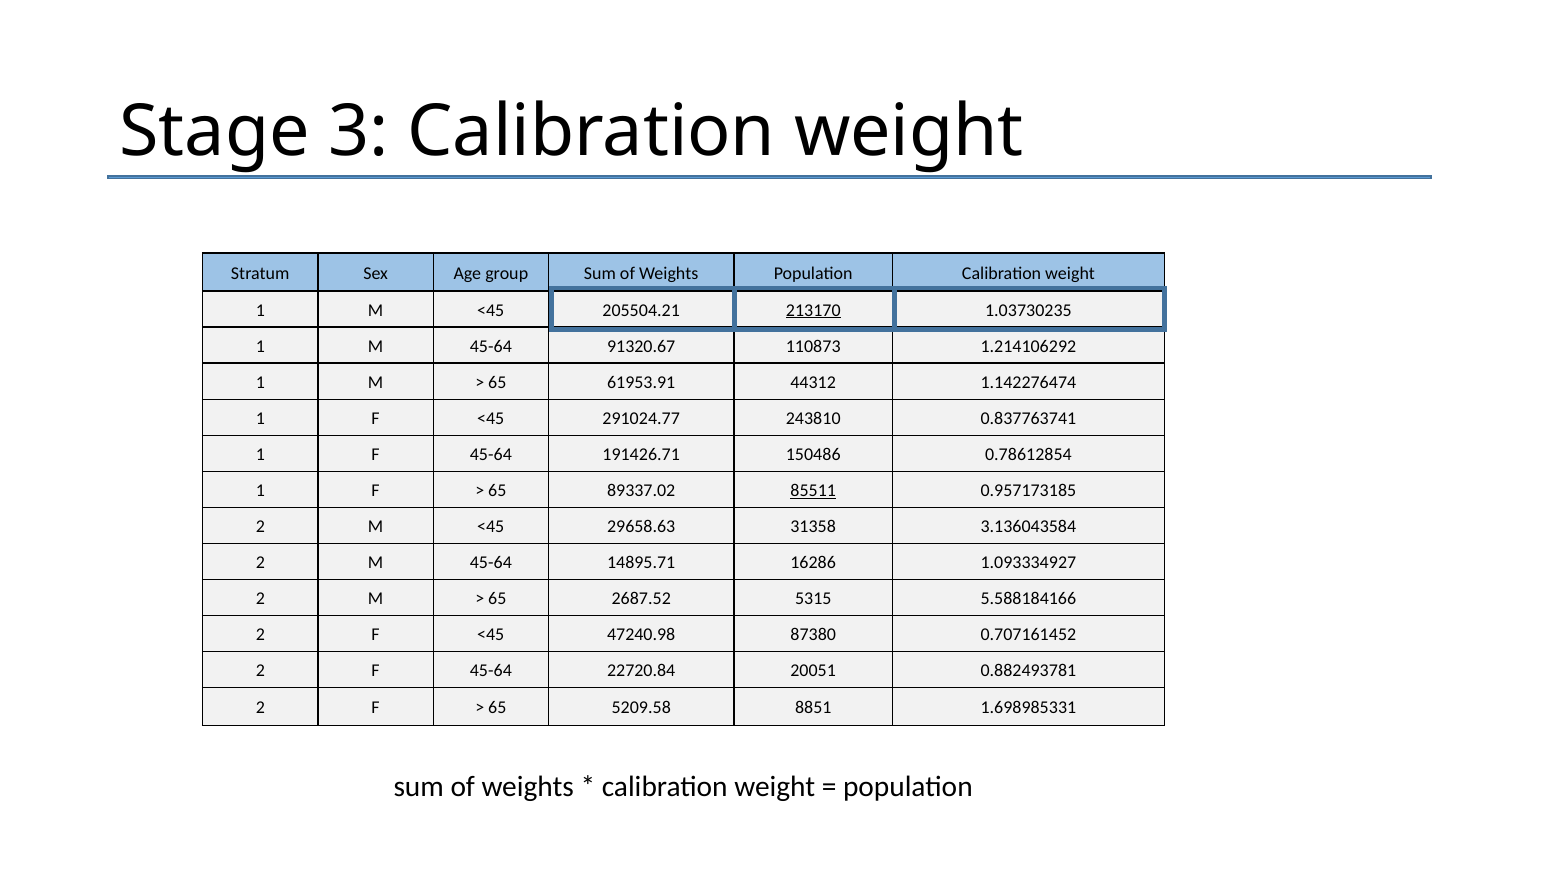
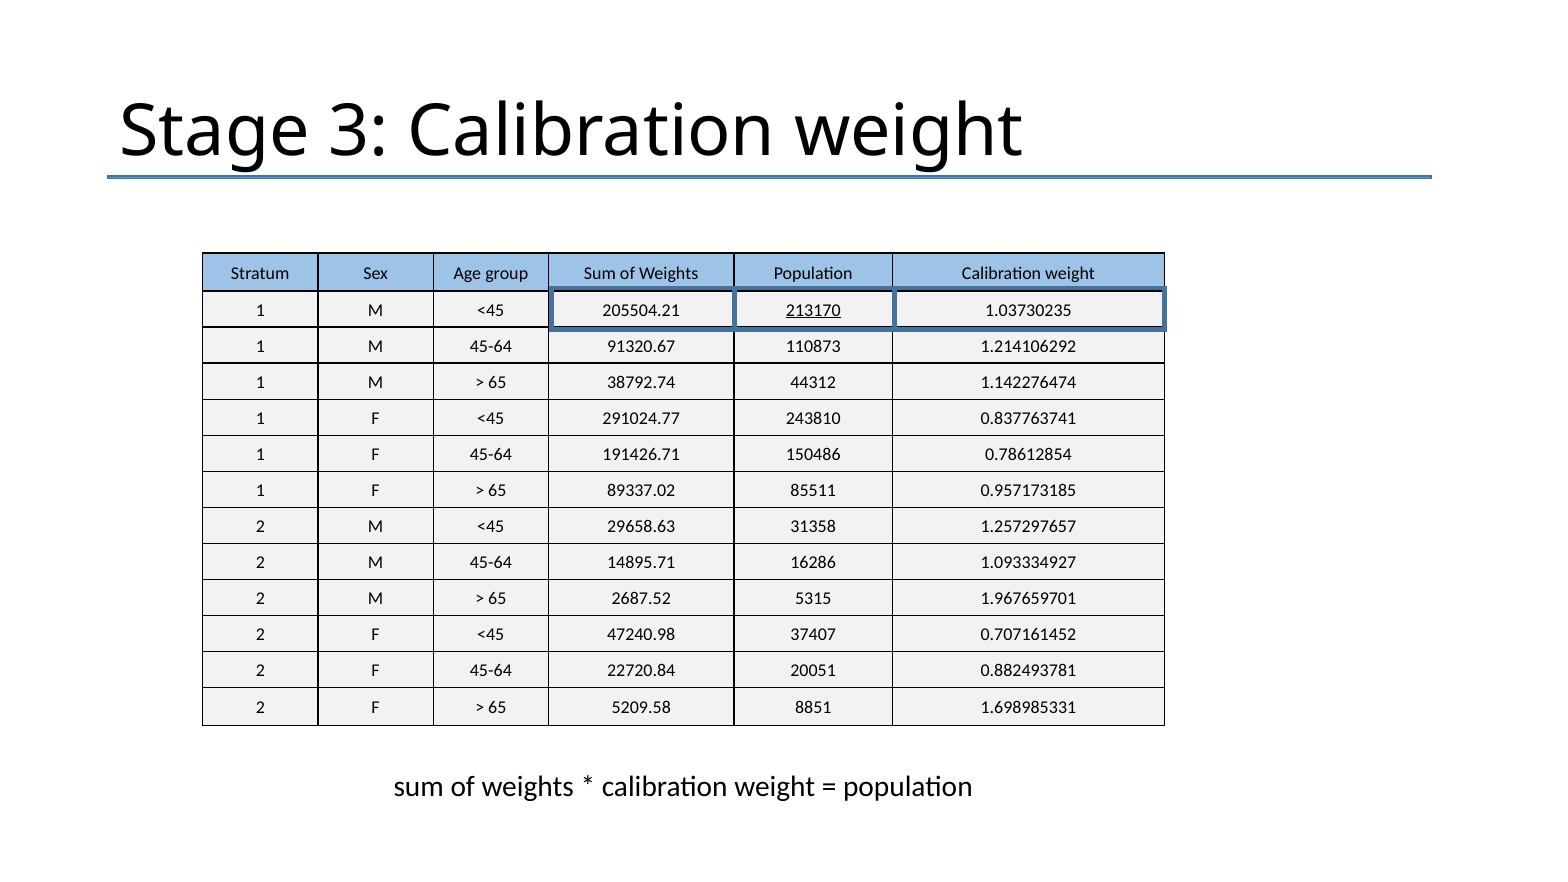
61953.91: 61953.91 -> 38792.74 (641, 382)
85511 underline: present -> none (813, 491)
3.136043584: 3.136043584 -> 1.257297657 (1028, 527)
5.588184166: 5.588184166 -> 1.967659701 (1028, 599)
87380: 87380 -> 37407 (813, 635)
